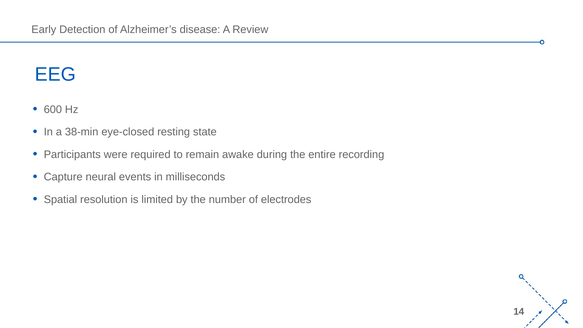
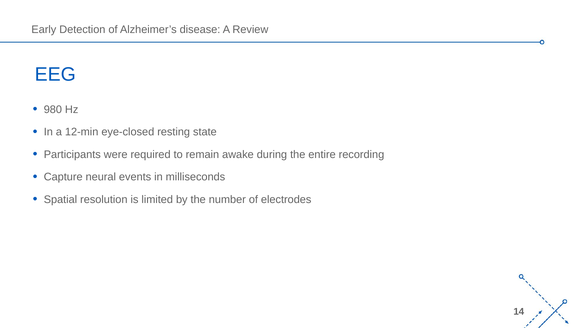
600: 600 -> 980 (53, 109)
38-min: 38-min -> 12-min (82, 132)
